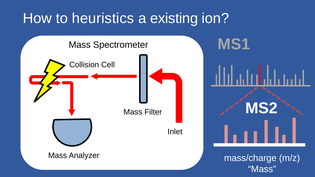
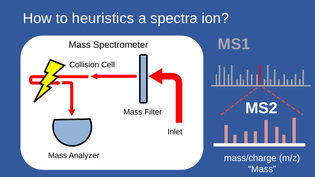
existing: existing -> spectra (174, 18)
